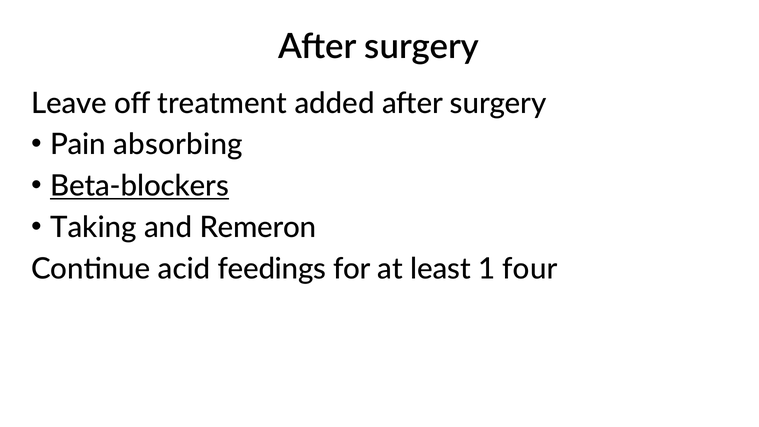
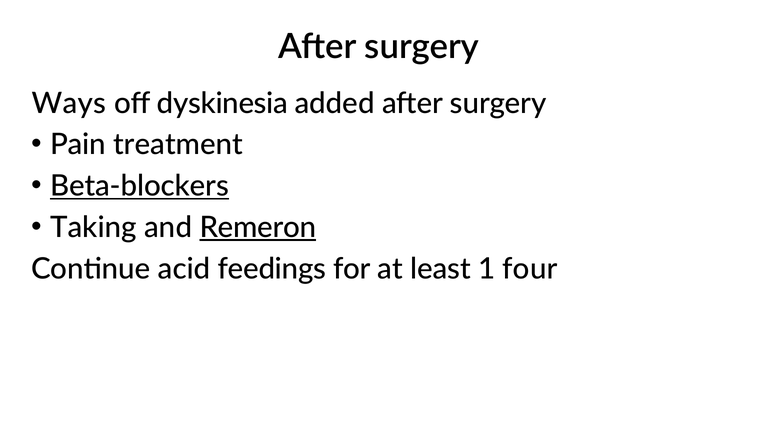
Leave: Leave -> Ways (69, 103)
treatment: treatment -> dyskinesia (222, 103)
absorbing: absorbing -> treatment (178, 145)
Remeron underline: none -> present (258, 227)
